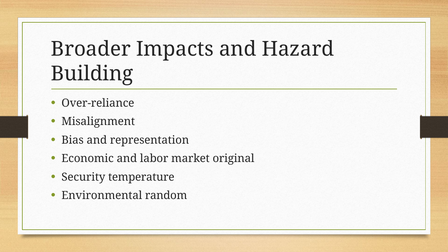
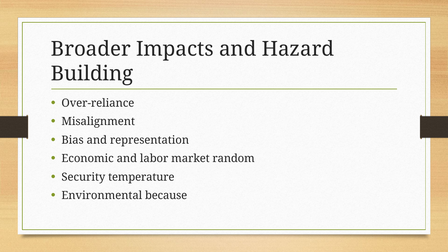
original: original -> random (234, 159)
random: random -> because (166, 196)
